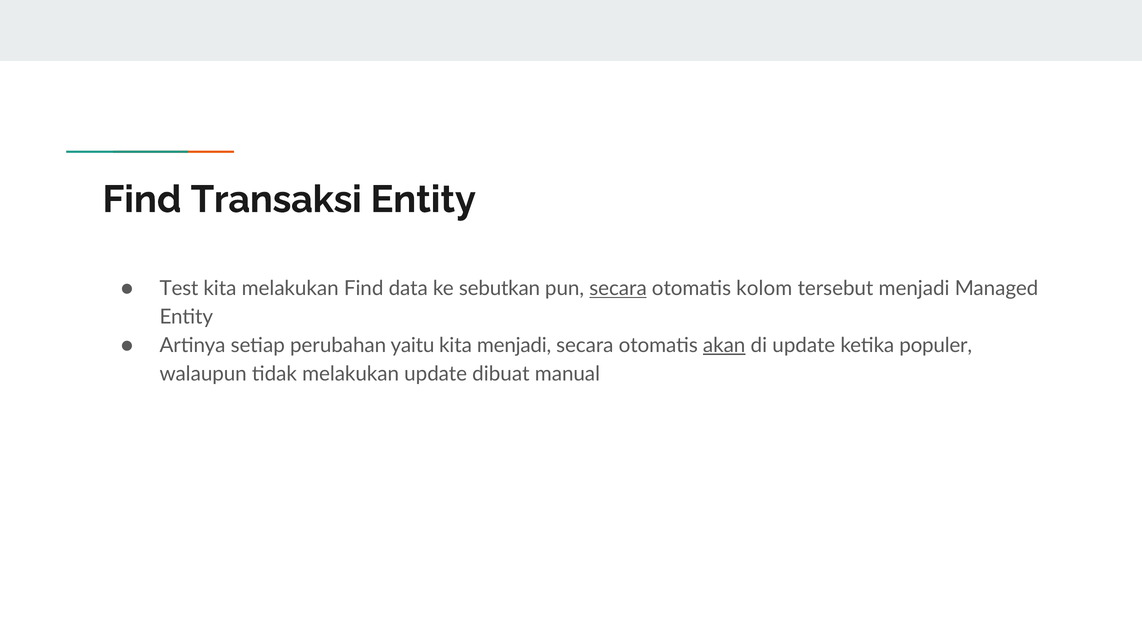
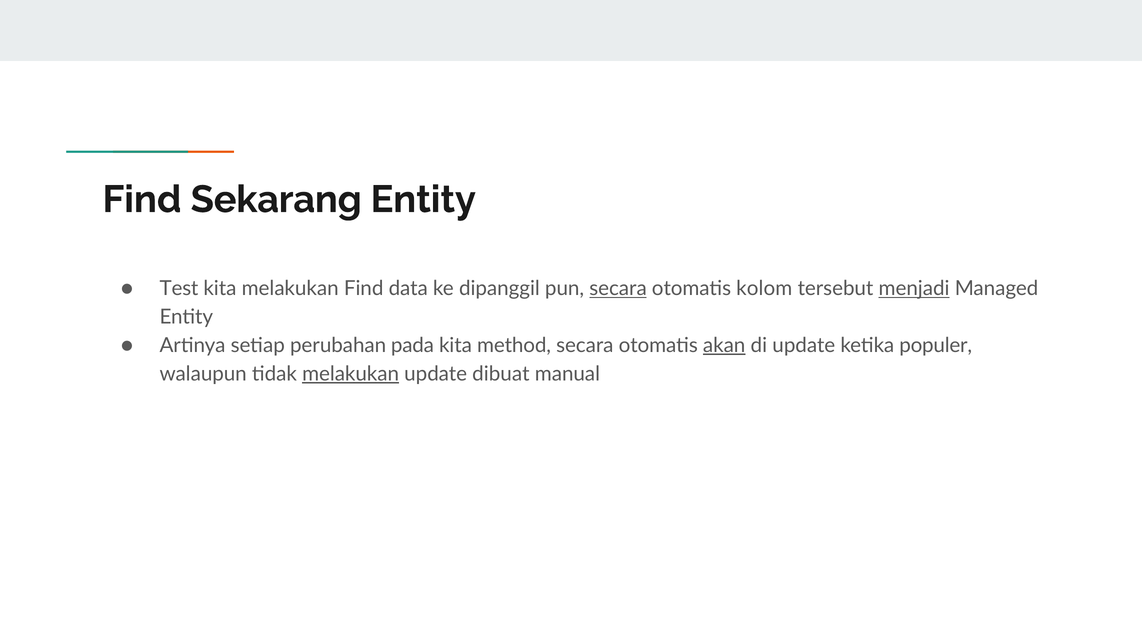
Transaksi: Transaksi -> Sekarang (276, 199)
sebutkan: sebutkan -> dipanggil (499, 288)
menjadi underline: none -> present (914, 288)
yaitu: yaitu -> pada (412, 345)
kita menjadi: menjadi -> method (514, 345)
melakukan underline: none -> present (351, 374)
